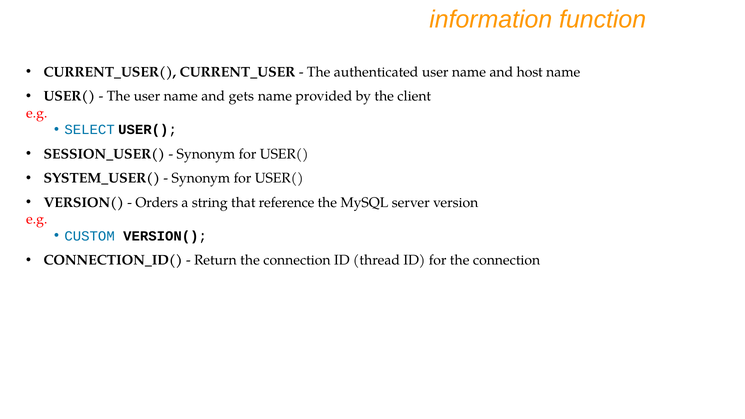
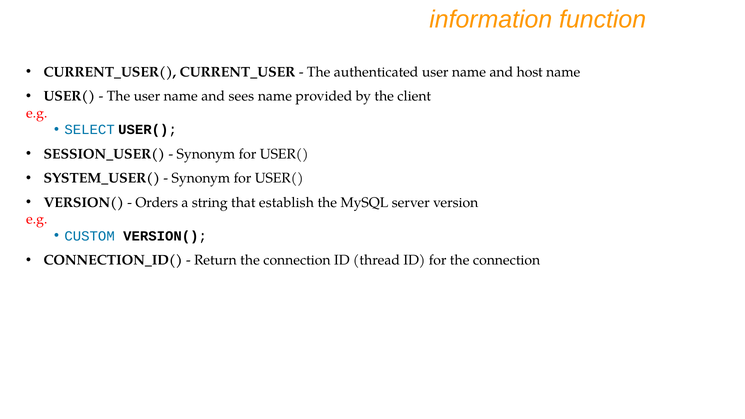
gets: gets -> sees (241, 96)
reference: reference -> establish (286, 202)
